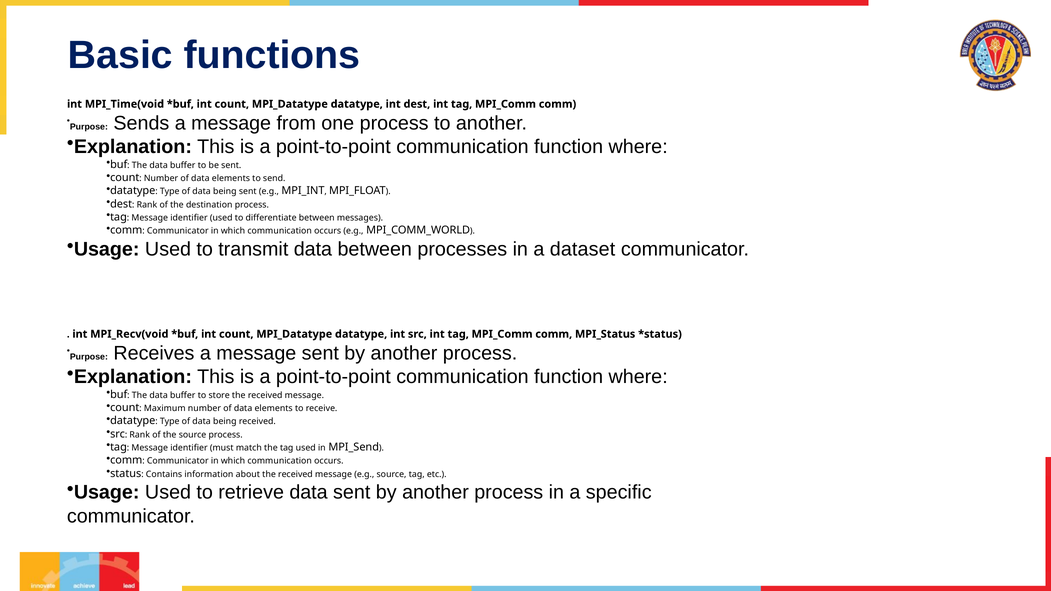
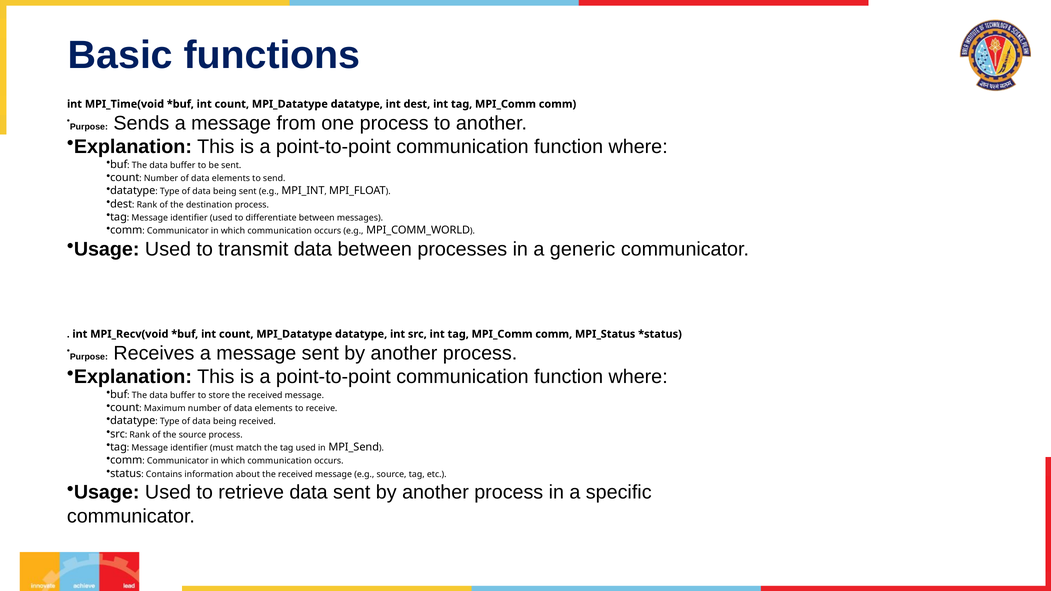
dataset: dataset -> generic (583, 249)
